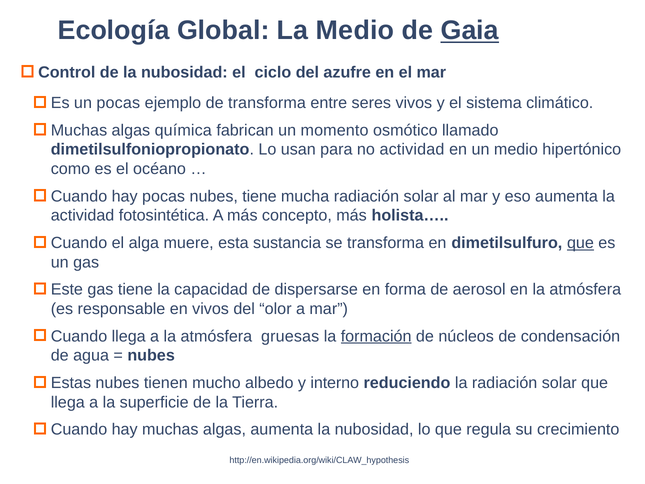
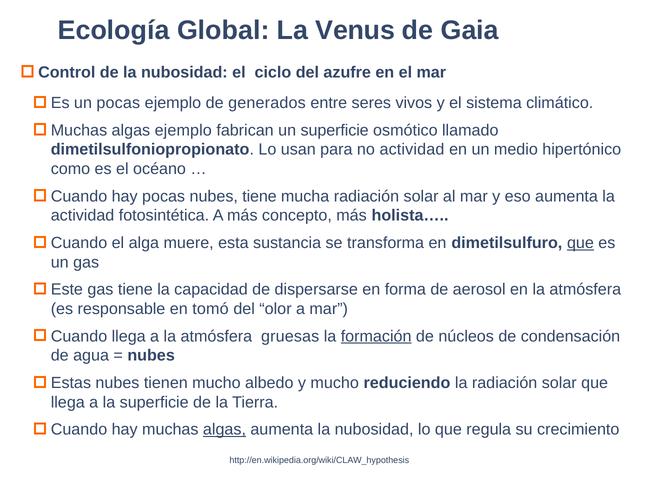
La Medio: Medio -> Venus (355, 31)
Gaia underline: present -> none (470, 31)
de transforma: transforma -> generados (267, 103)
algas química: química -> ejemplo (183, 130)
un momento: momento -> superficie (335, 130)
en vivos: vivos -> tomó (210, 309)
y interno: interno -> mucho (335, 383)
algas underline: none -> present (224, 429)
